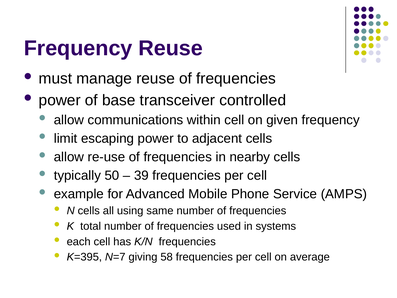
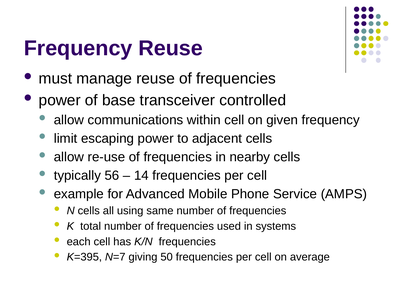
50: 50 -> 56 (112, 175)
39: 39 -> 14 (141, 175)
58: 58 -> 50 (167, 257)
